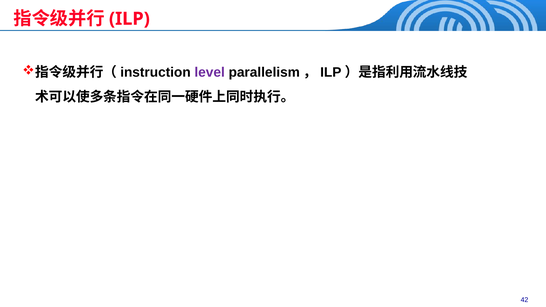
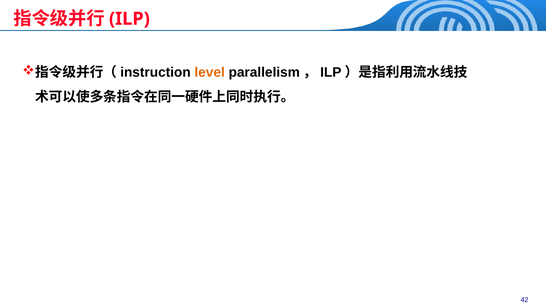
level colour: purple -> orange (210, 72)
